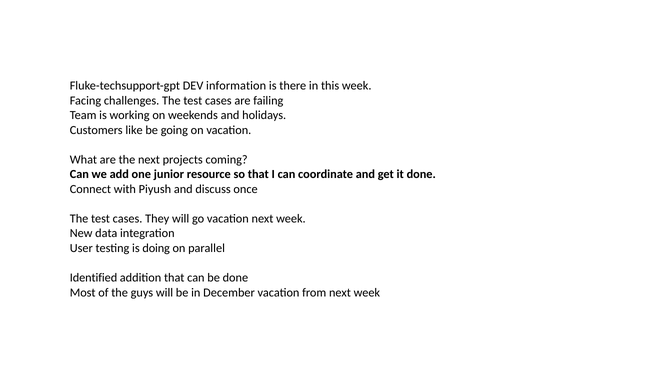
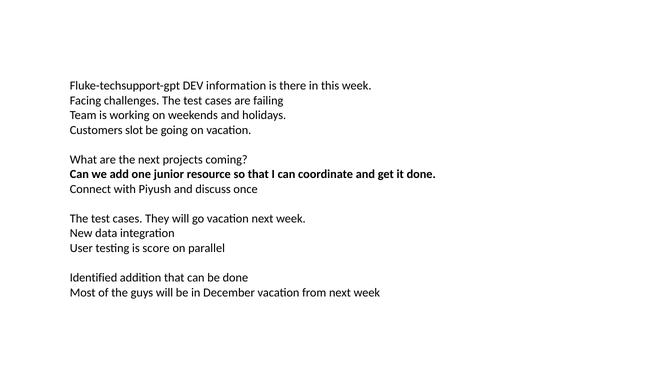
like: like -> slot (134, 130)
doing: doing -> score (156, 248)
